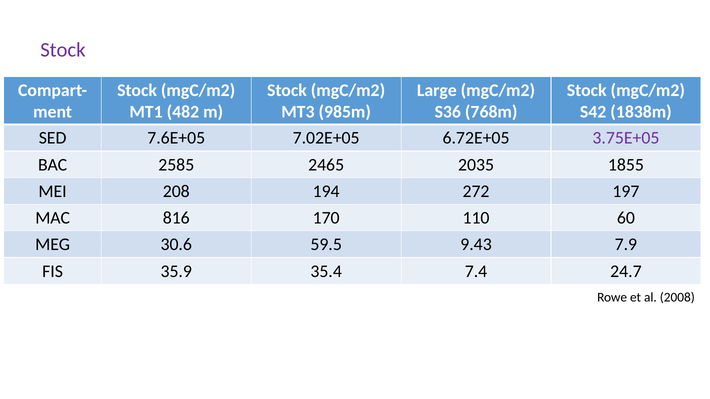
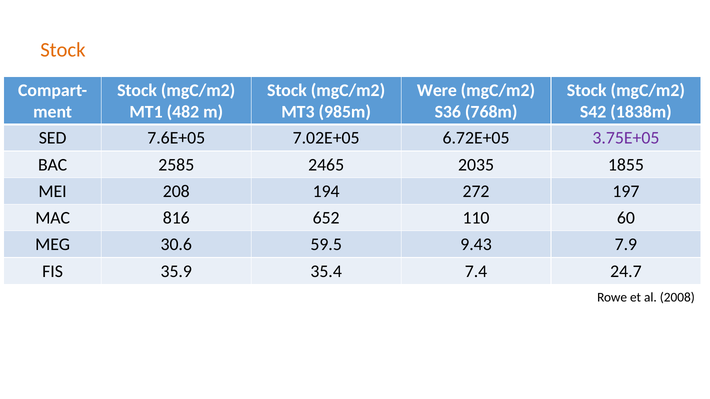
Stock colour: purple -> orange (63, 50)
Large: Large -> Were (437, 90)
170: 170 -> 652 (326, 218)
